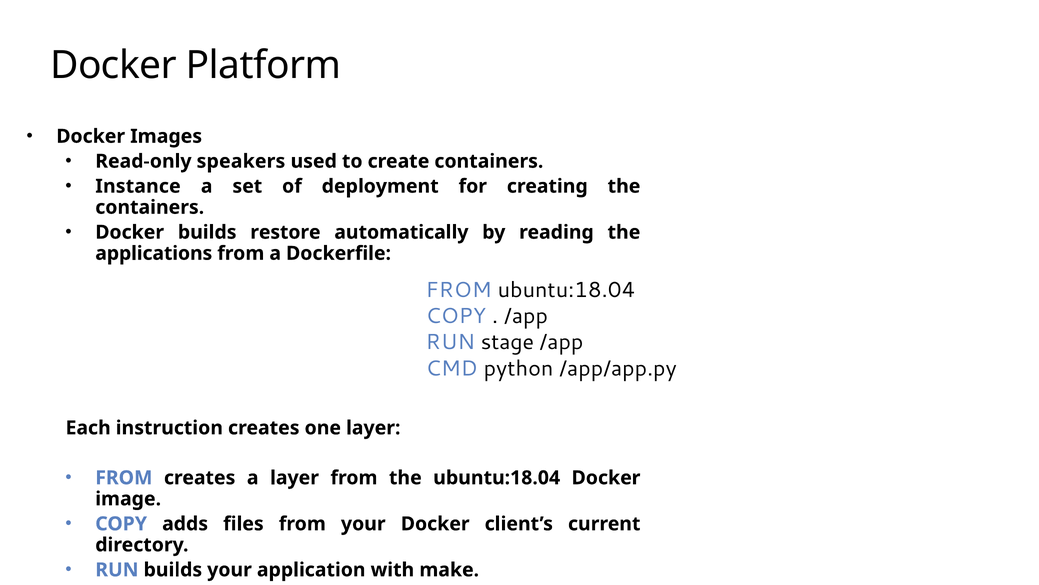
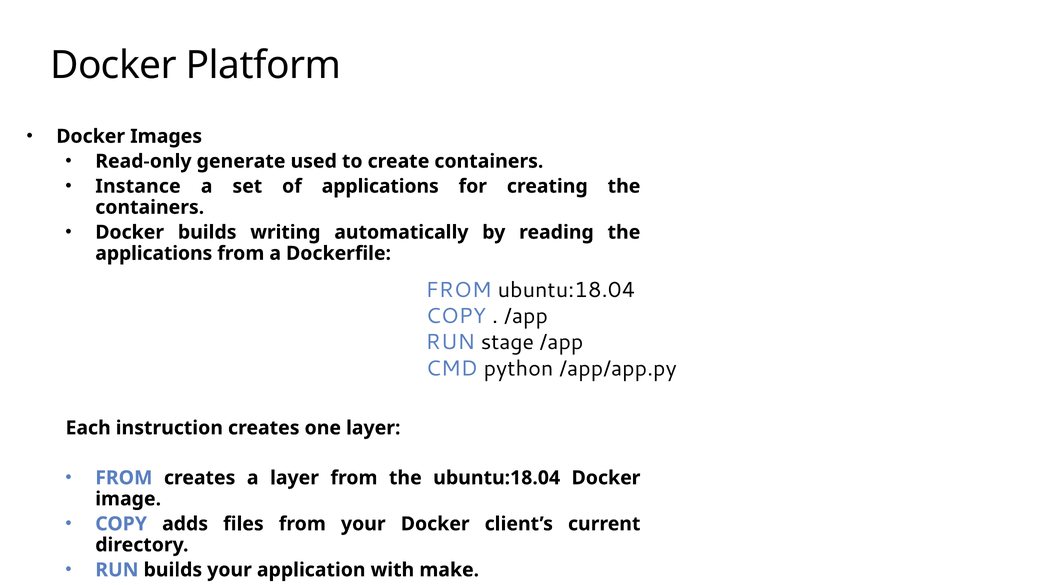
speakers: speakers -> generate (241, 161)
of deployment: deployment -> applications (380, 186)
restore: restore -> writing (285, 232)
